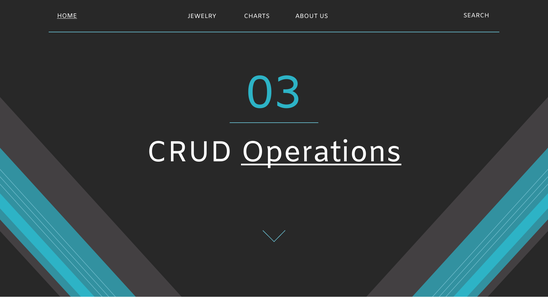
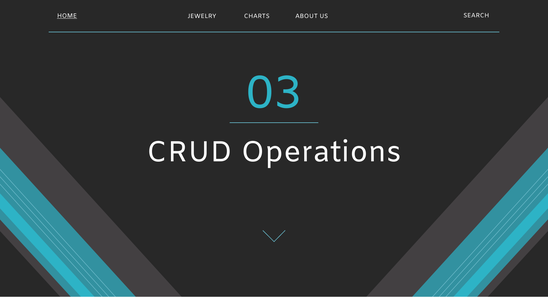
Operations underline: present -> none (321, 152)
